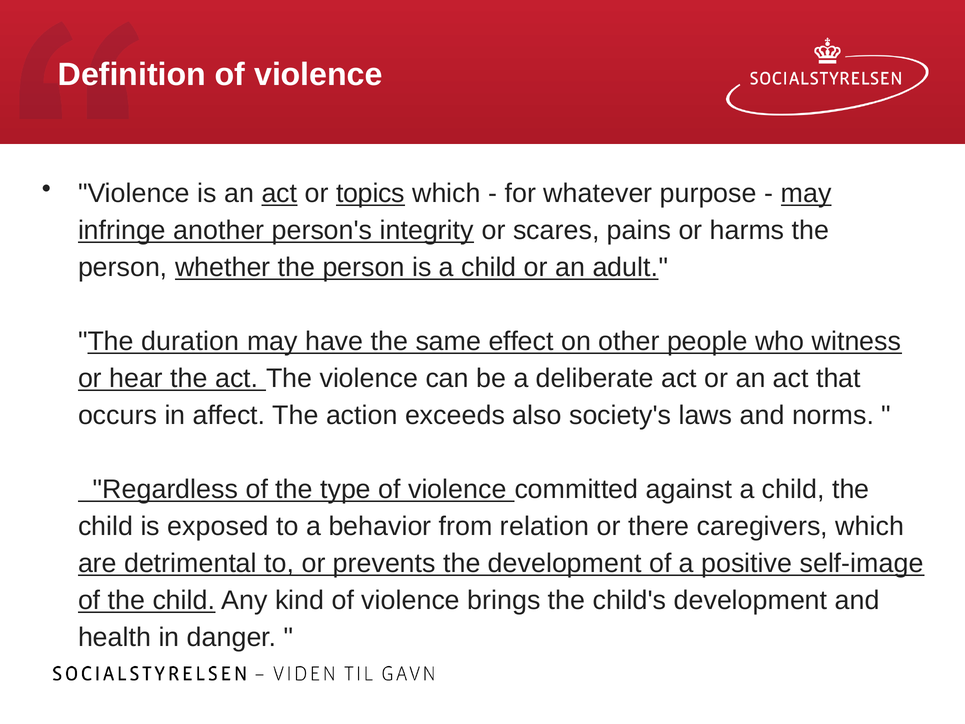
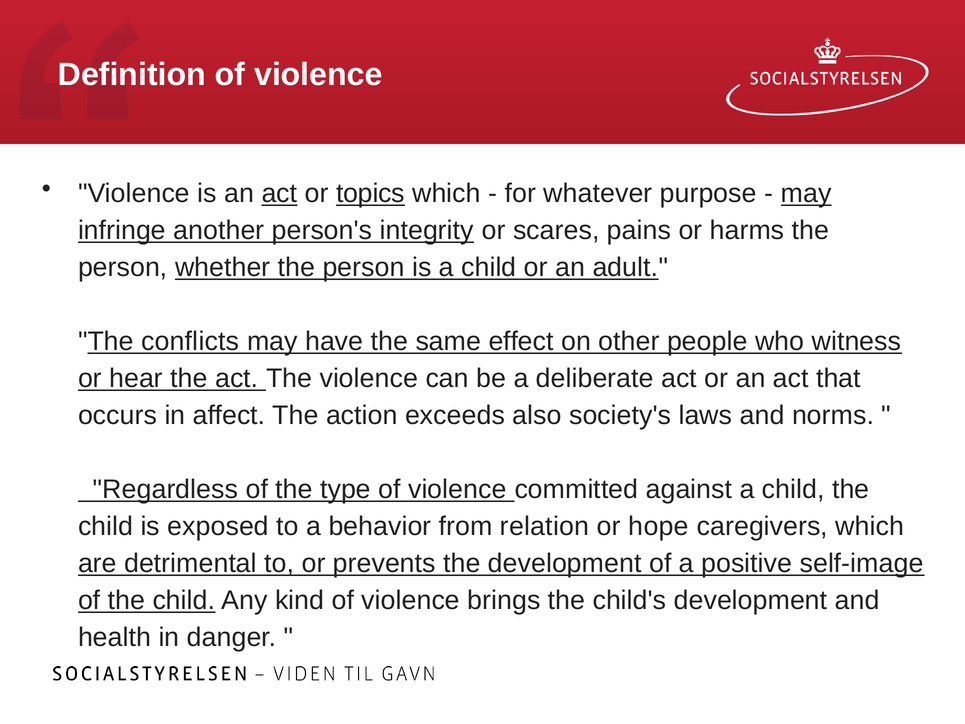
duration: duration -> conflicts (190, 341)
there: there -> hope (659, 526)
